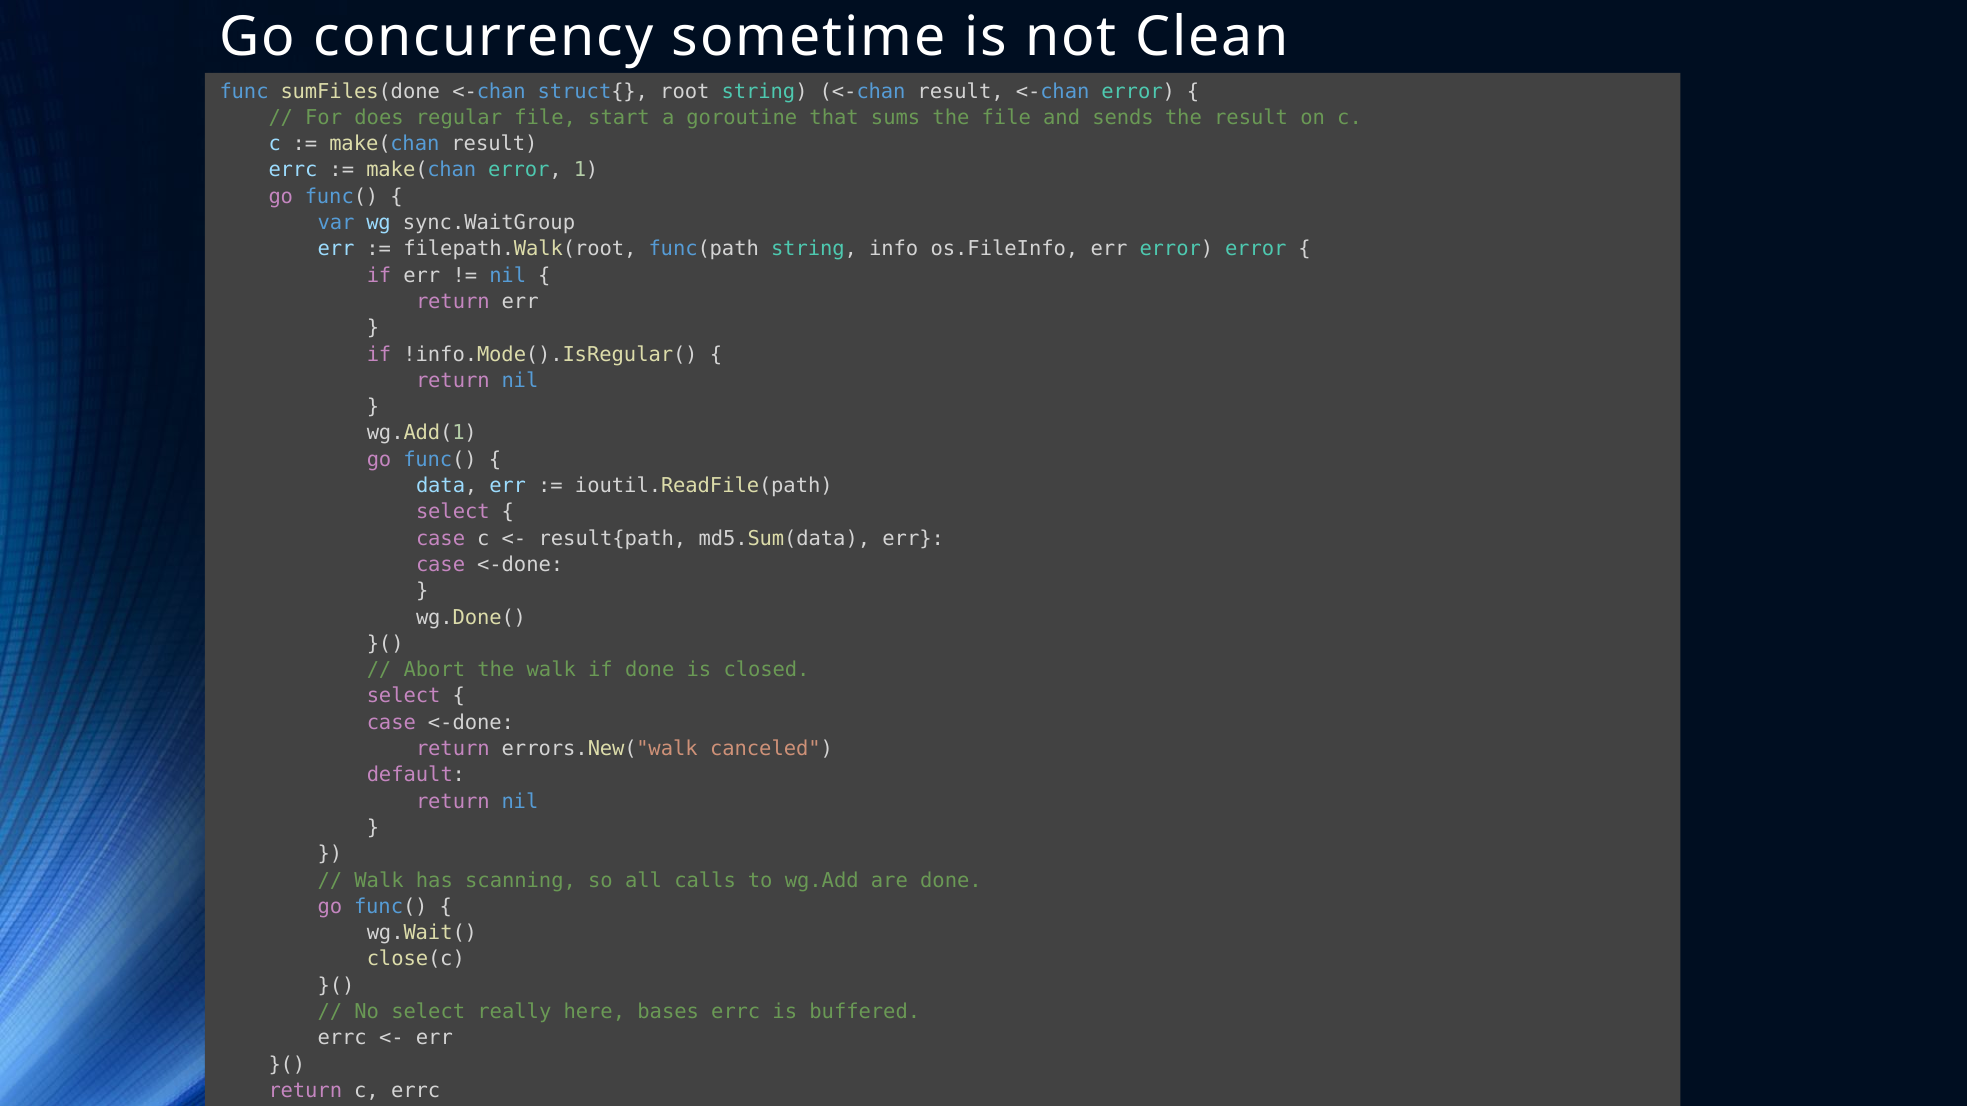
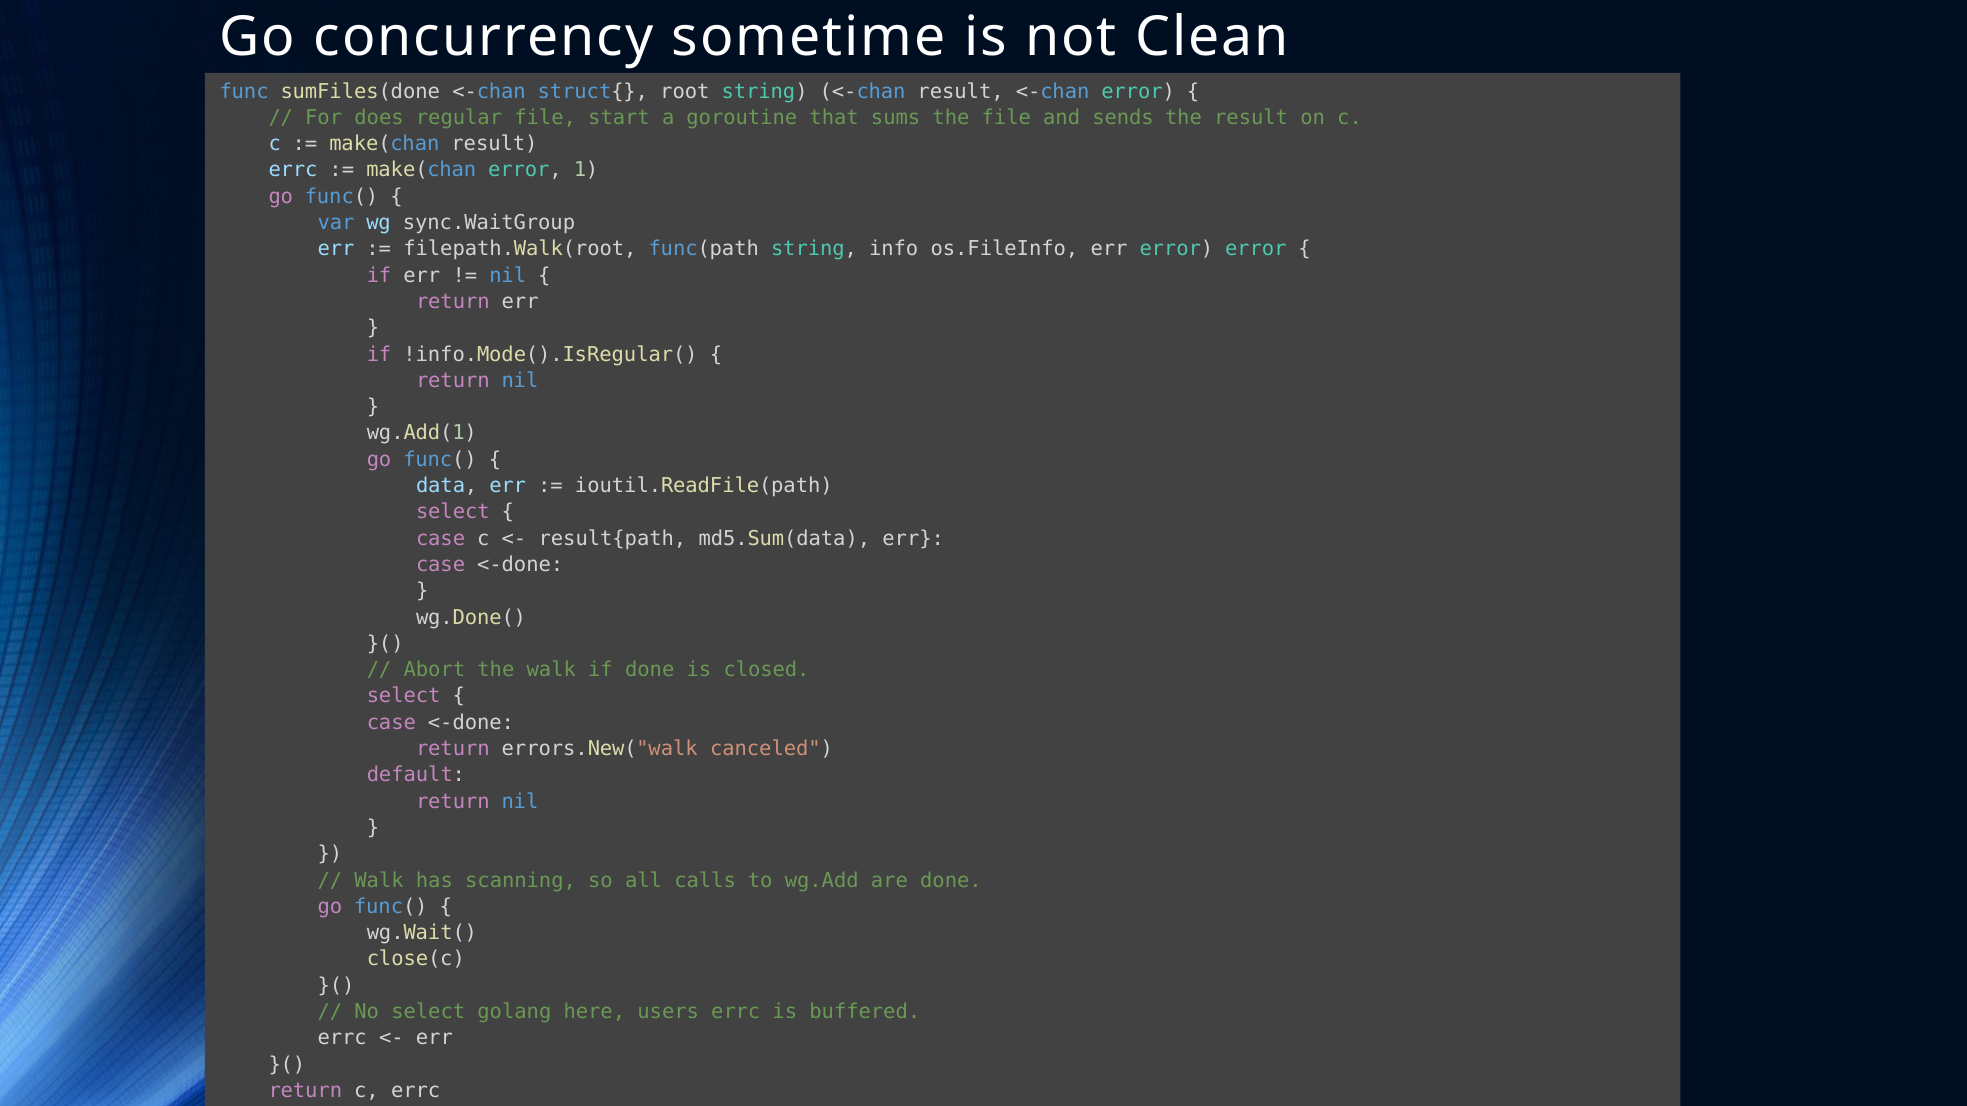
really: really -> golang (514, 1012)
bases: bases -> users (668, 1012)
